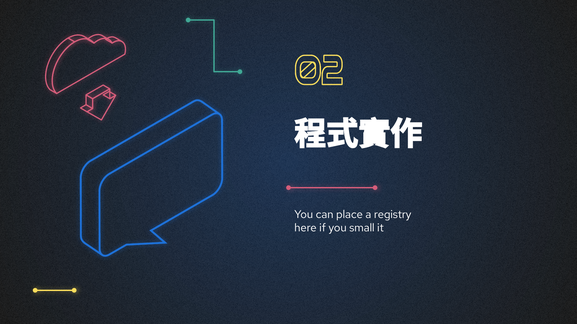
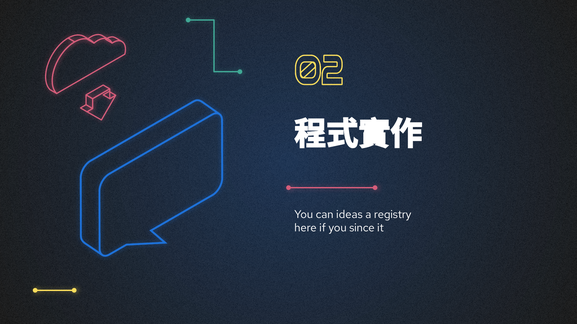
place: place -> ideas (349, 215)
small: small -> since (362, 228)
